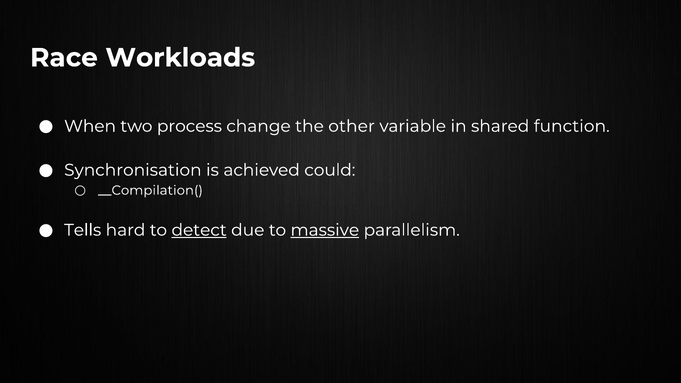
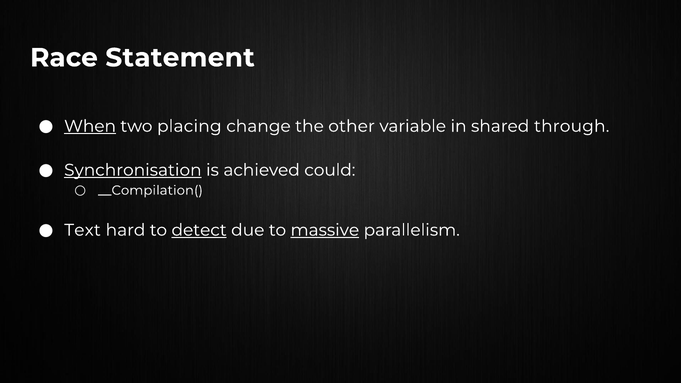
Workloads: Workloads -> Statement (180, 58)
When underline: none -> present (90, 126)
process: process -> placing (189, 126)
function: function -> through (572, 126)
Synchronisation underline: none -> present (133, 170)
Tells: Tells -> Text (83, 230)
